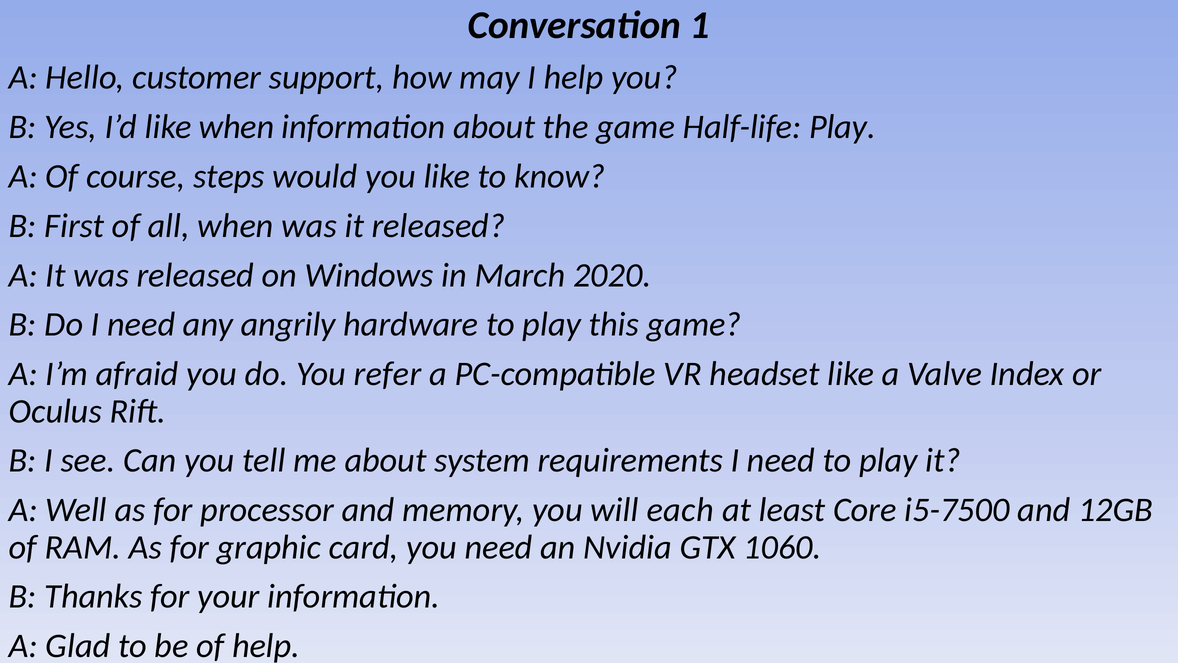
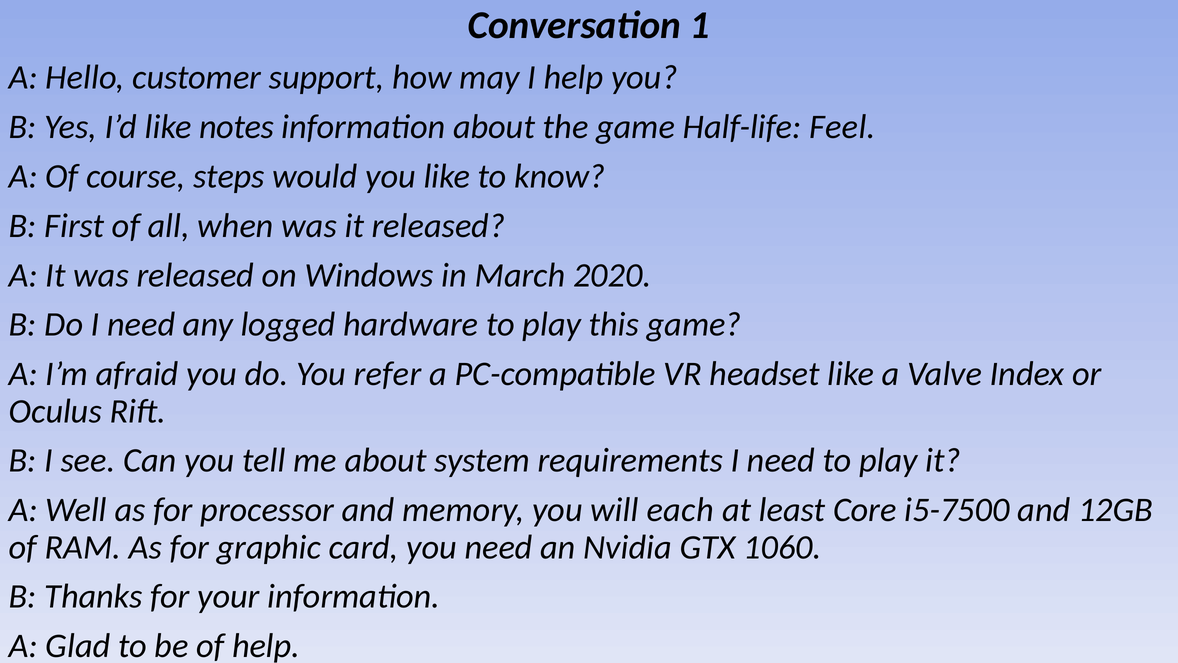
like when: when -> notes (237, 127)
Half-life Play: Play -> Feel (842, 127)
angrily: angrily -> logged (288, 324)
